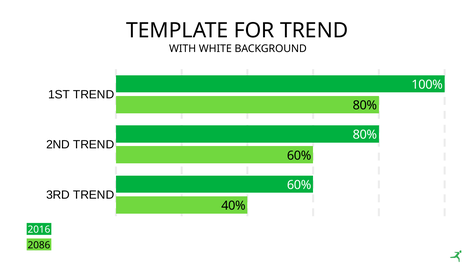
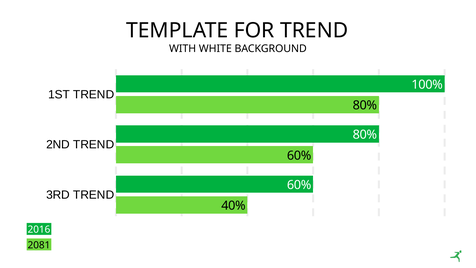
2086: 2086 -> 2081 (39, 245)
